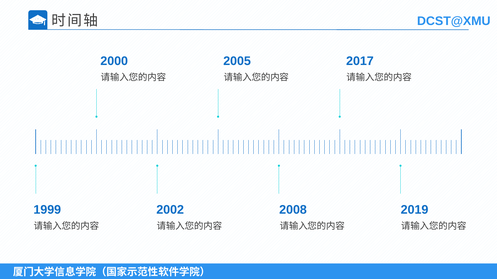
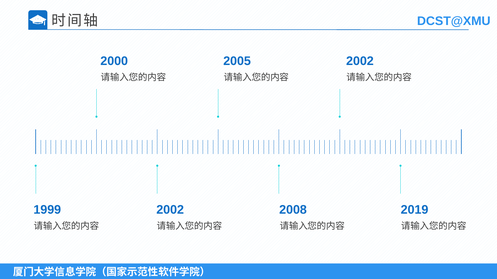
2017: 2017 -> 2002 (360, 61)
